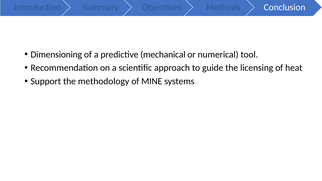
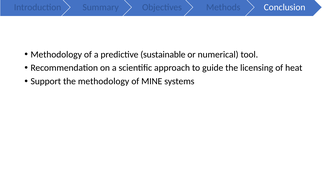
Dimensioning: Dimensioning -> Methodology (56, 54)
mechanical: mechanical -> sustainable (163, 54)
